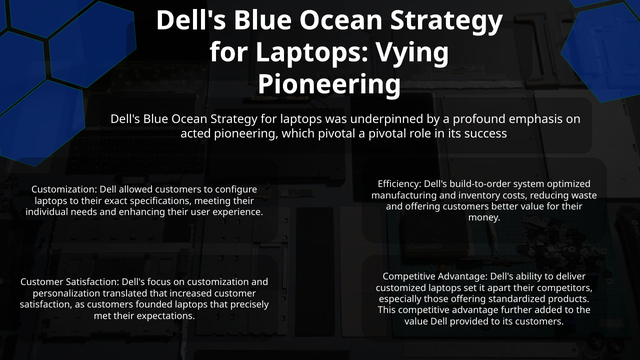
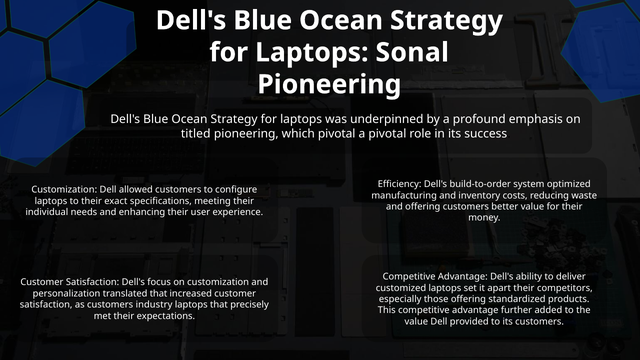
Vying: Vying -> Sonal (412, 52)
acted: acted -> titled (196, 134)
founded: founded -> industry (154, 305)
